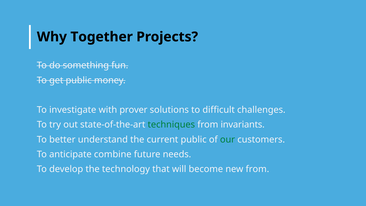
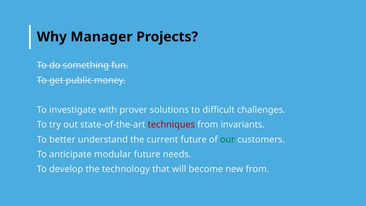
Together: Together -> Manager (102, 37)
techniques colour: green -> red (171, 125)
current public: public -> future (194, 139)
combine: combine -> modular (113, 154)
